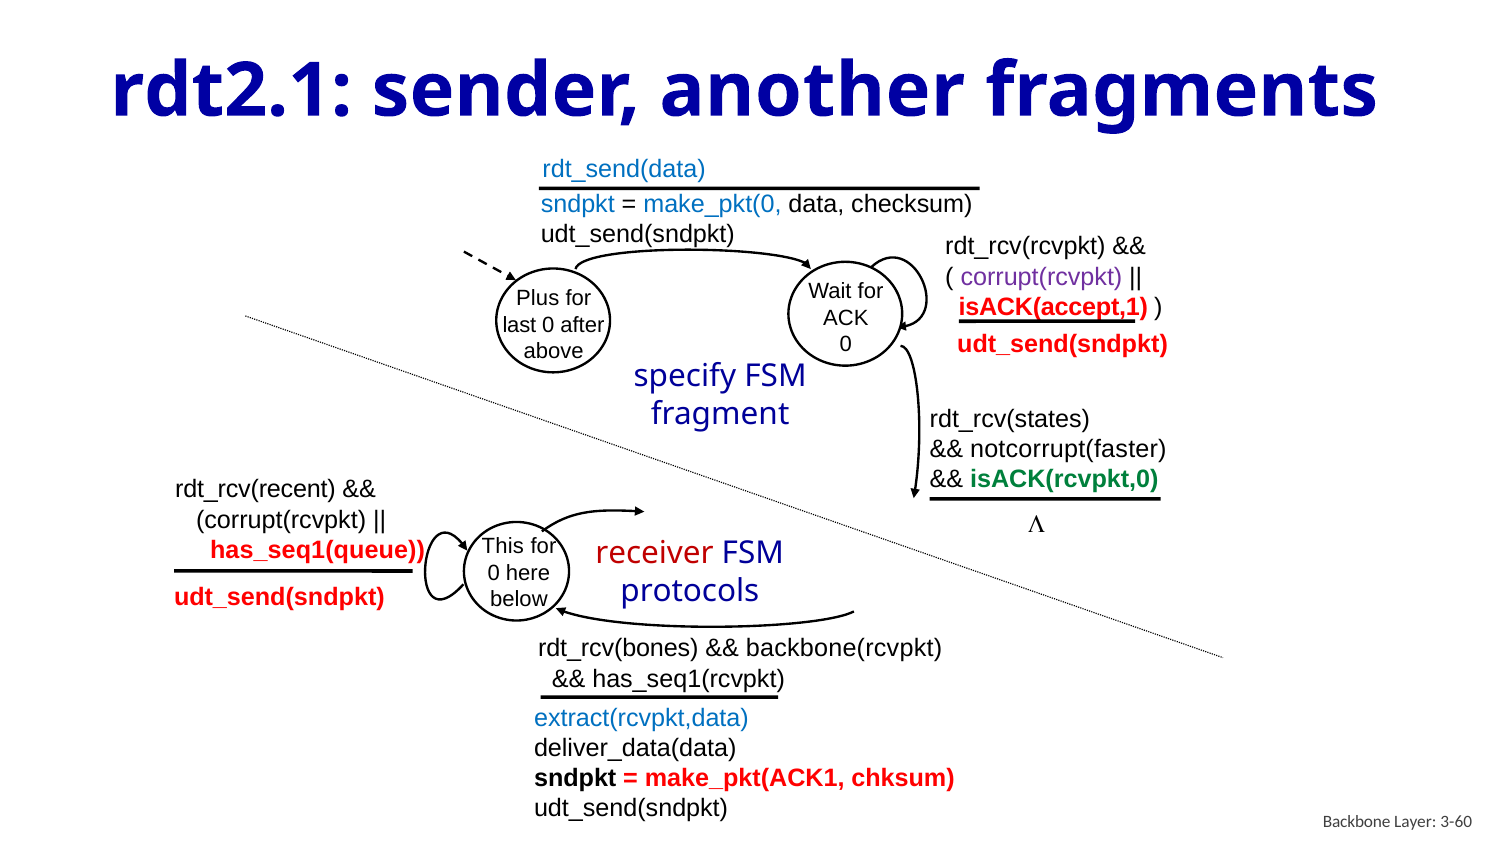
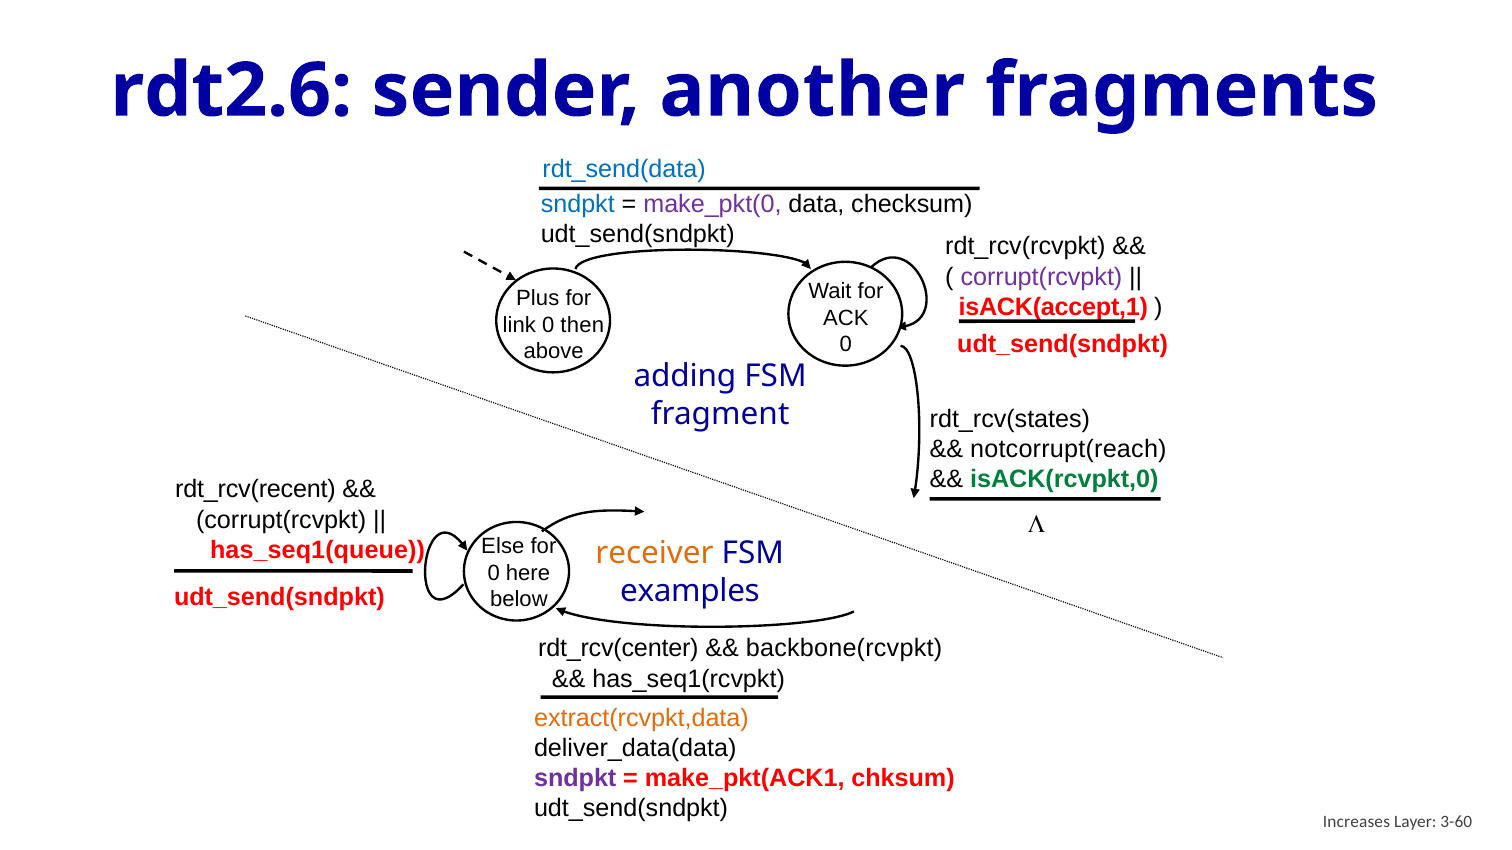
rdt2.1: rdt2.1 -> rdt2.6 (231, 91)
make_pkt(0 colour: blue -> purple (712, 204)
last: last -> link (519, 325)
after: after -> then (582, 325)
specify: specify -> adding (685, 376)
notcorrupt(faster: notcorrupt(faster -> notcorrupt(reach (1068, 450)
This: This -> Else (503, 547)
receiver colour: red -> orange (655, 553)
protocols: protocols -> examples (690, 591)
rdt_rcv(bones: rdt_rcv(bones -> rdt_rcv(center (618, 649)
extract(rcvpkt,data colour: blue -> orange (641, 718)
sndpkt colour: black -> purple (575, 779)
Backbone: Backbone -> Increases (1356, 823)
